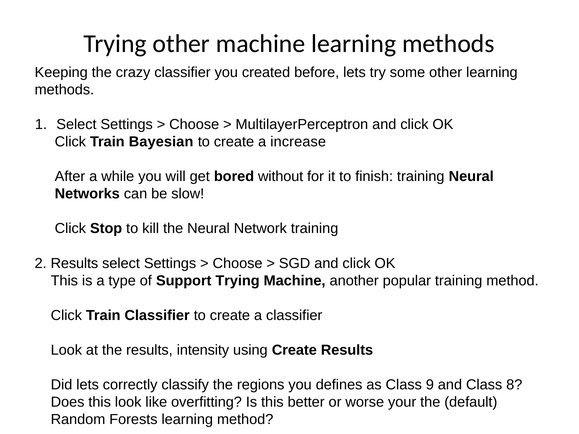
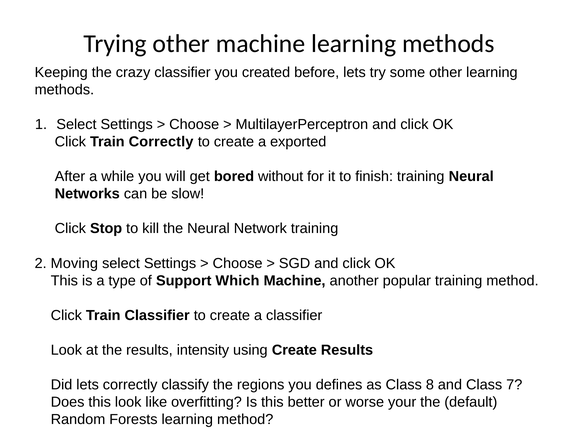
Train Bayesian: Bayesian -> Correctly (161, 142)
increase: increase -> exported (298, 142)
2 Results: Results -> Moving (74, 263)
Support Trying: Trying -> Which (237, 281)
9: 9 -> 8 (430, 385)
8: 8 -> 7 (514, 385)
